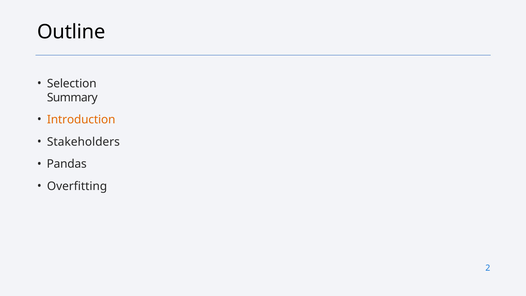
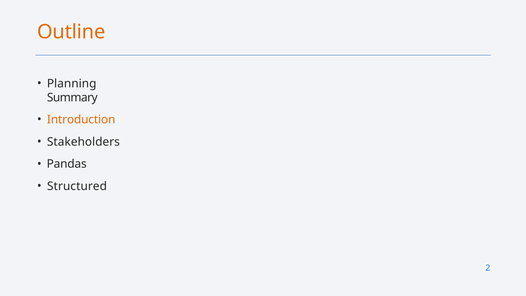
Outline colour: black -> orange (71, 32)
Selection: Selection -> Planning (72, 84)
Overfitting: Overfitting -> Structured (77, 186)
